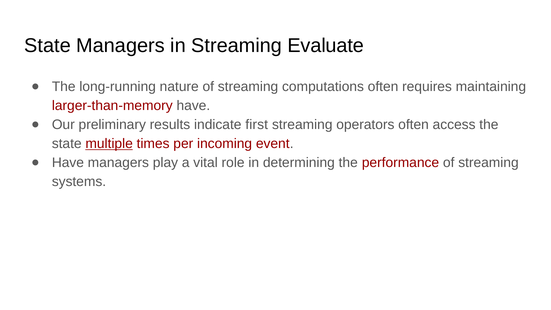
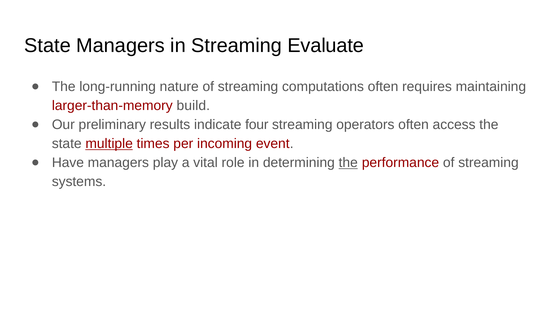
larger-than-memory have: have -> build (193, 106)
first: first -> four (257, 125)
the underline: none -> present (348, 163)
